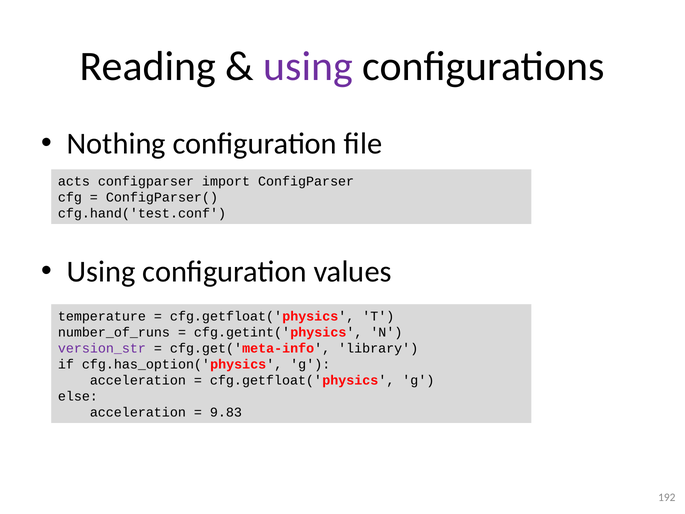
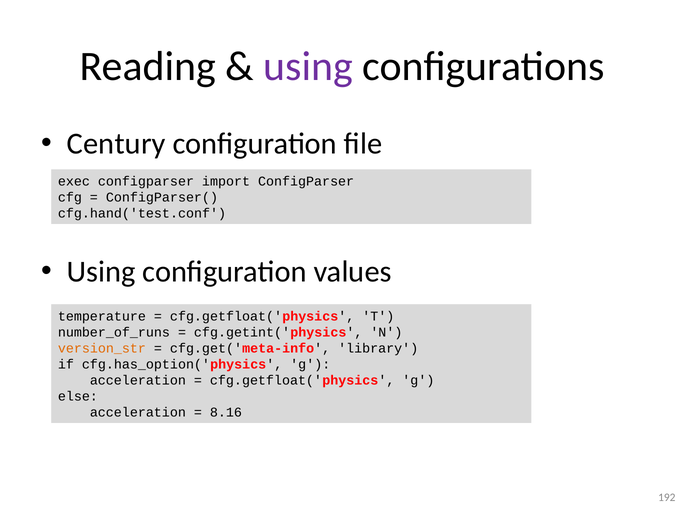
Nothing: Nothing -> Century (116, 144)
acts: acts -> exec (74, 181)
version_str colour: purple -> orange (102, 348)
9.83: 9.83 -> 8.16 (226, 412)
